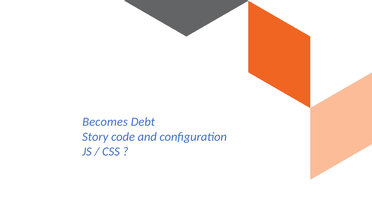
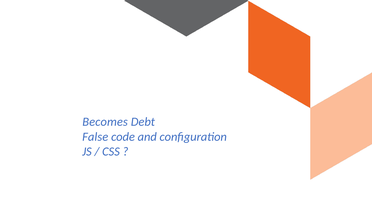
Story: Story -> False (95, 137)
